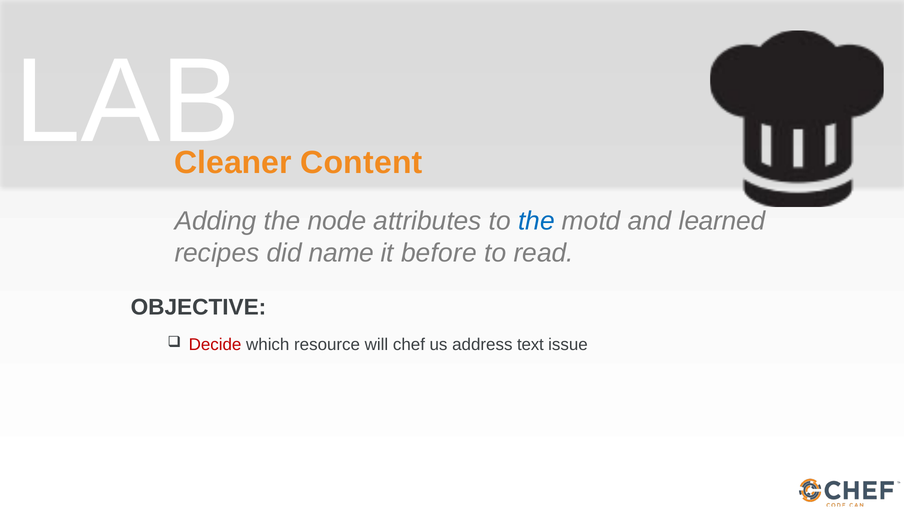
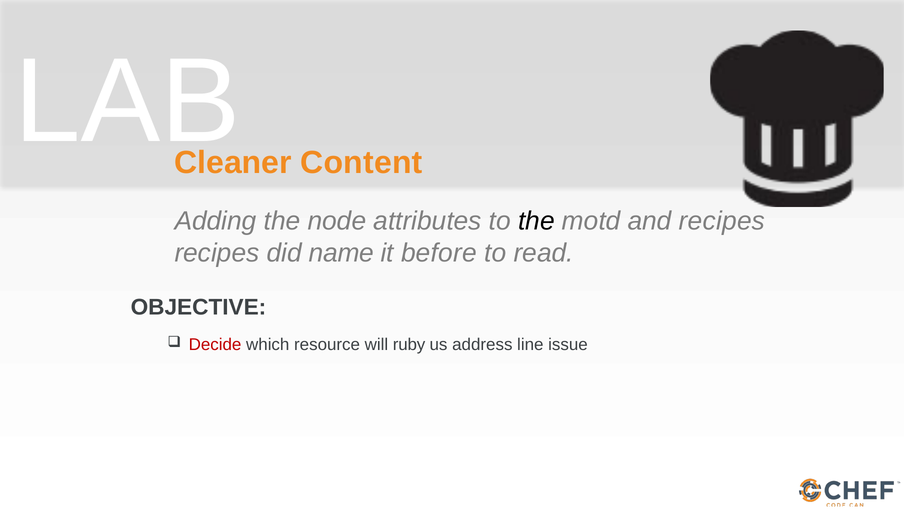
the colour: blue -> black (536, 221)
and learned: learned -> recipes (722, 221)
chef: chef -> ruby (409, 344)
text: text -> line (530, 344)
